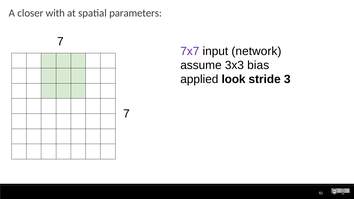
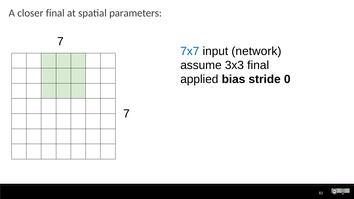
closer with: with -> final (55, 13)
7x7 colour: purple -> blue (190, 51)
3x3 bias: bias -> final (258, 65)
look: look -> bias (233, 79)
3: 3 -> 0 (287, 79)
